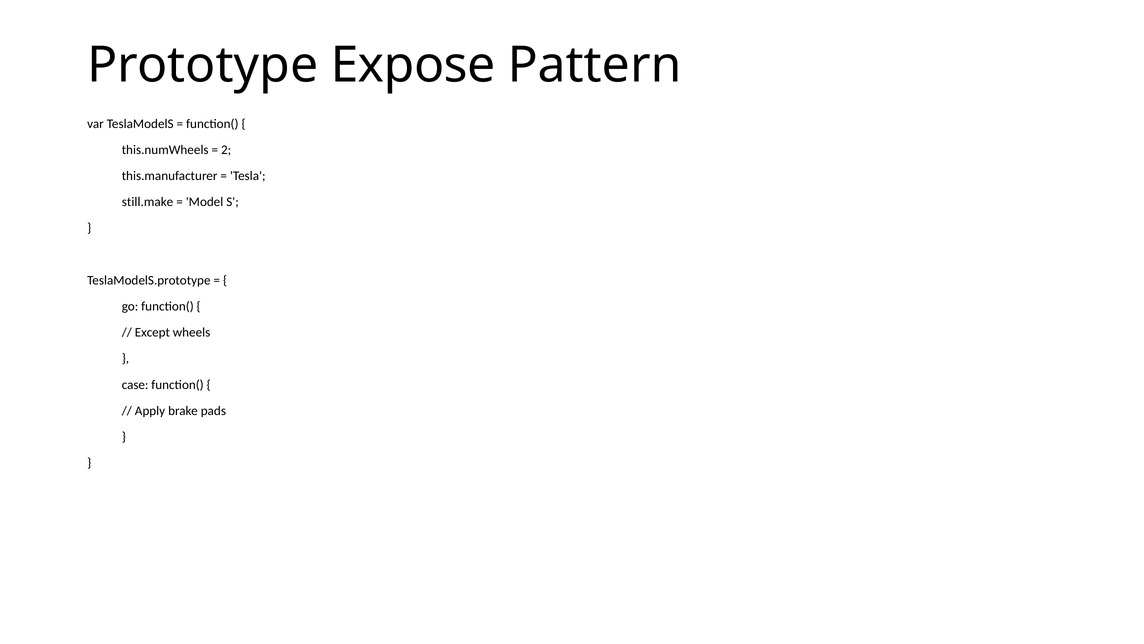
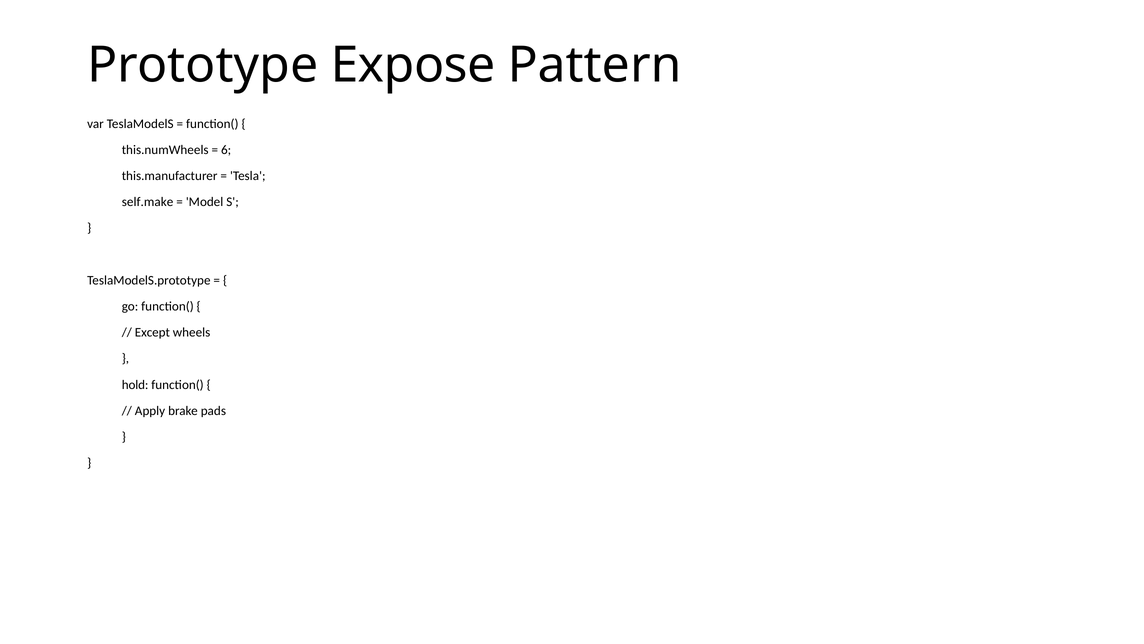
2: 2 -> 6 (226, 150)
still.make: still.make -> self.make (148, 202)
case: case -> hold (135, 384)
